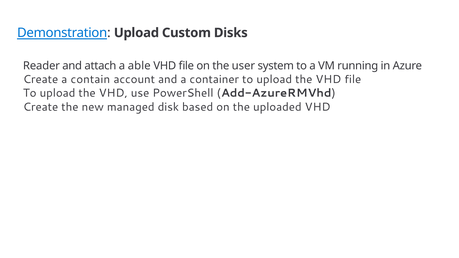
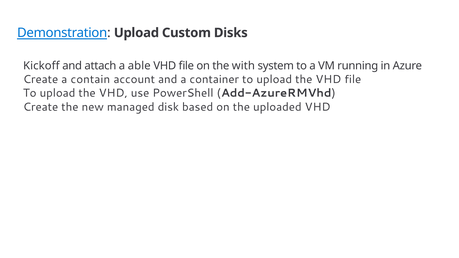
Reader: Reader -> Kickoff (41, 66)
user: user -> with (243, 66)
